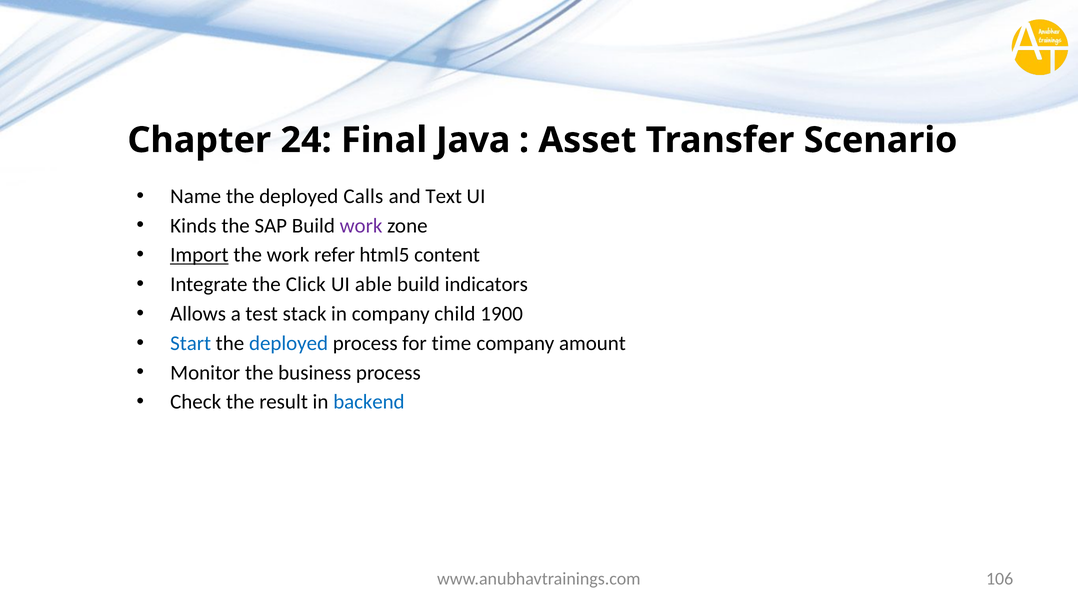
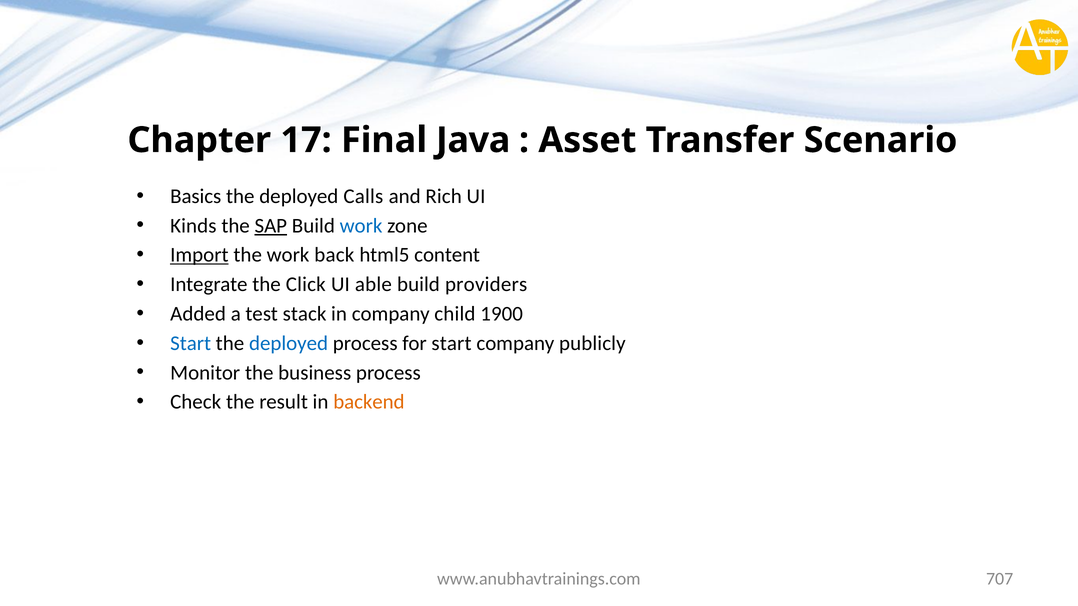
24: 24 -> 17 (306, 140)
Name: Name -> Basics (196, 196)
Text: Text -> Rich (444, 196)
SAP underline: none -> present (271, 226)
work colour: purple -> blue (361, 226)
refer: refer -> back (334, 255)
indicators: indicators -> providers (486, 285)
Allows: Allows -> Added (198, 314)
for time: time -> start (451, 343)
amount: amount -> publicly (592, 343)
backend colour: blue -> orange (369, 402)
106: 106 -> 707 (1000, 579)
